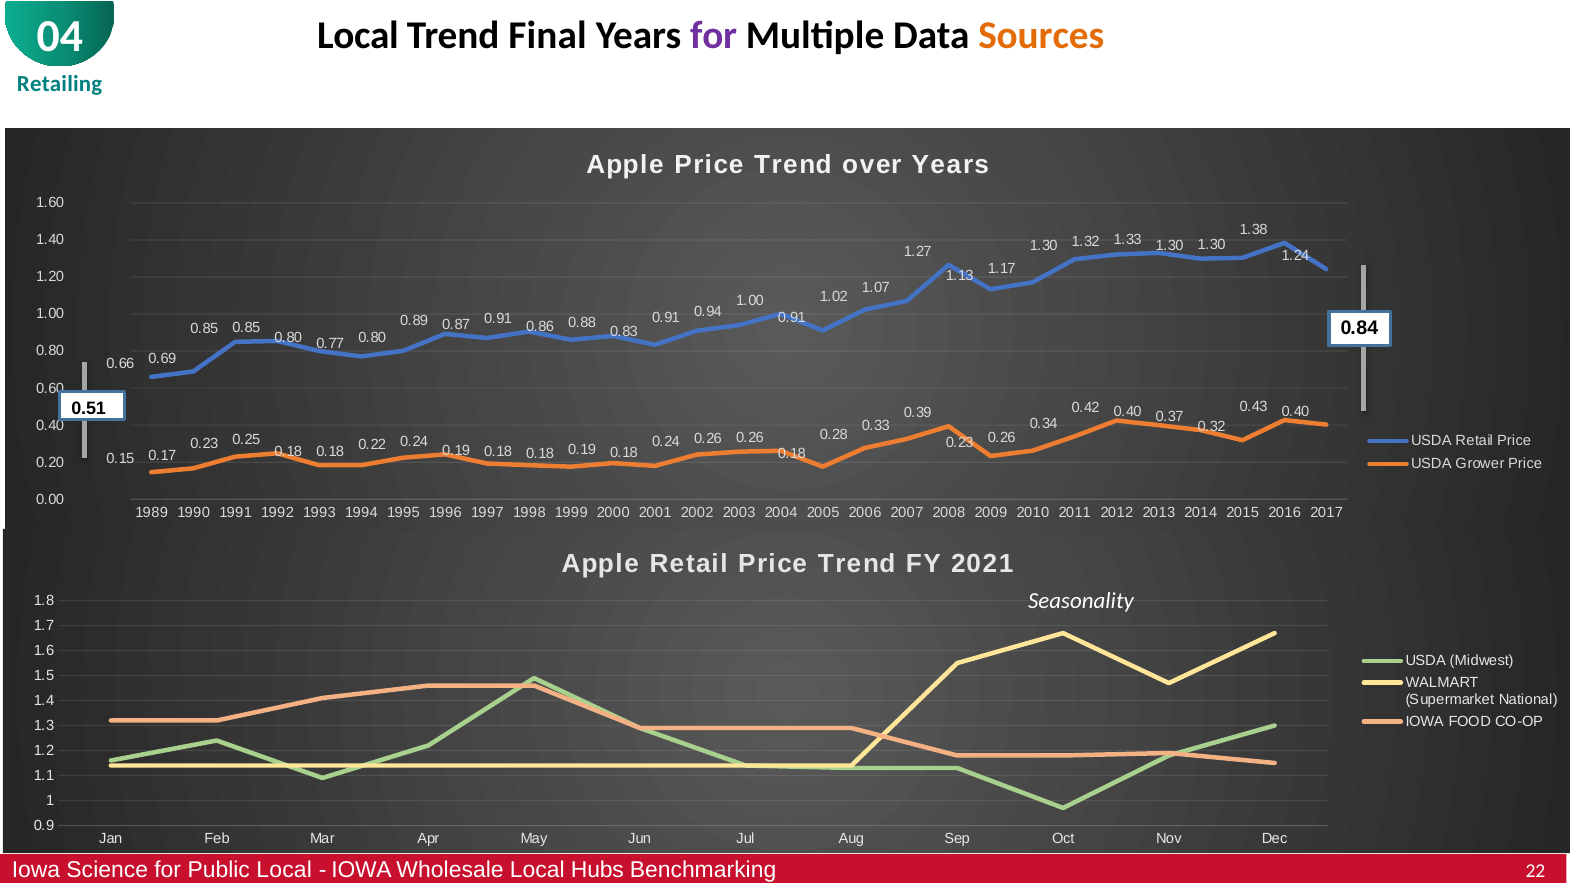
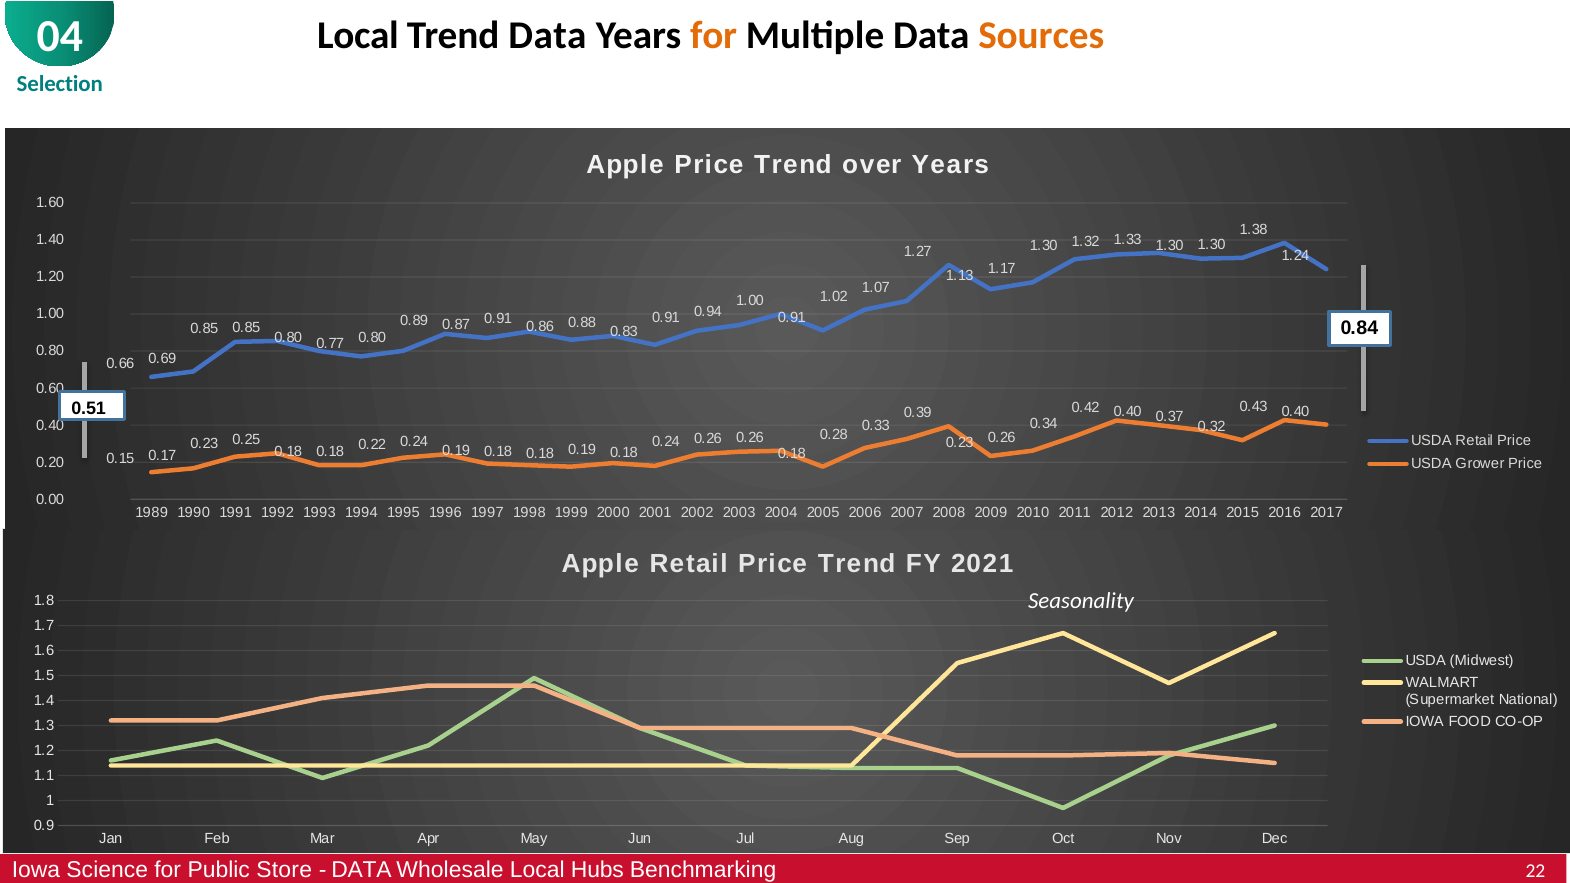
Trend Final: Final -> Data (548, 36)
for colour: purple -> orange (714, 36)
Retailing: Retailing -> Selection (60, 84)
Public Local: Local -> Store (284, 870)
IOWA: IOWA -> DATA (362, 870)
